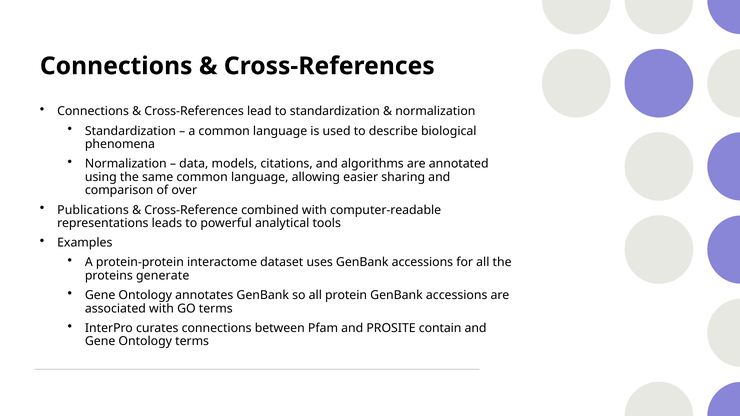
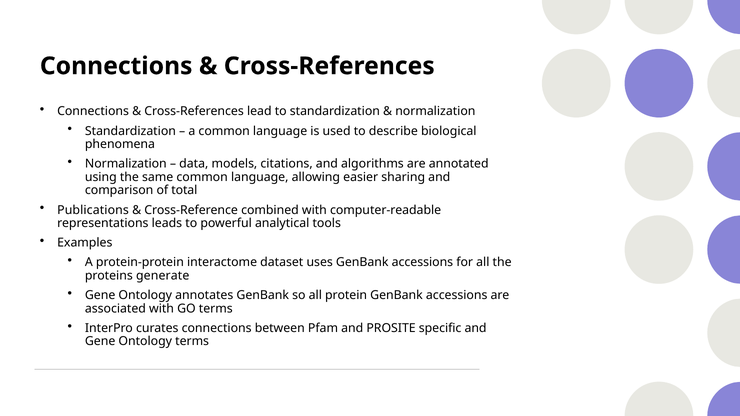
over: over -> total (184, 191)
contain: contain -> specific (440, 328)
